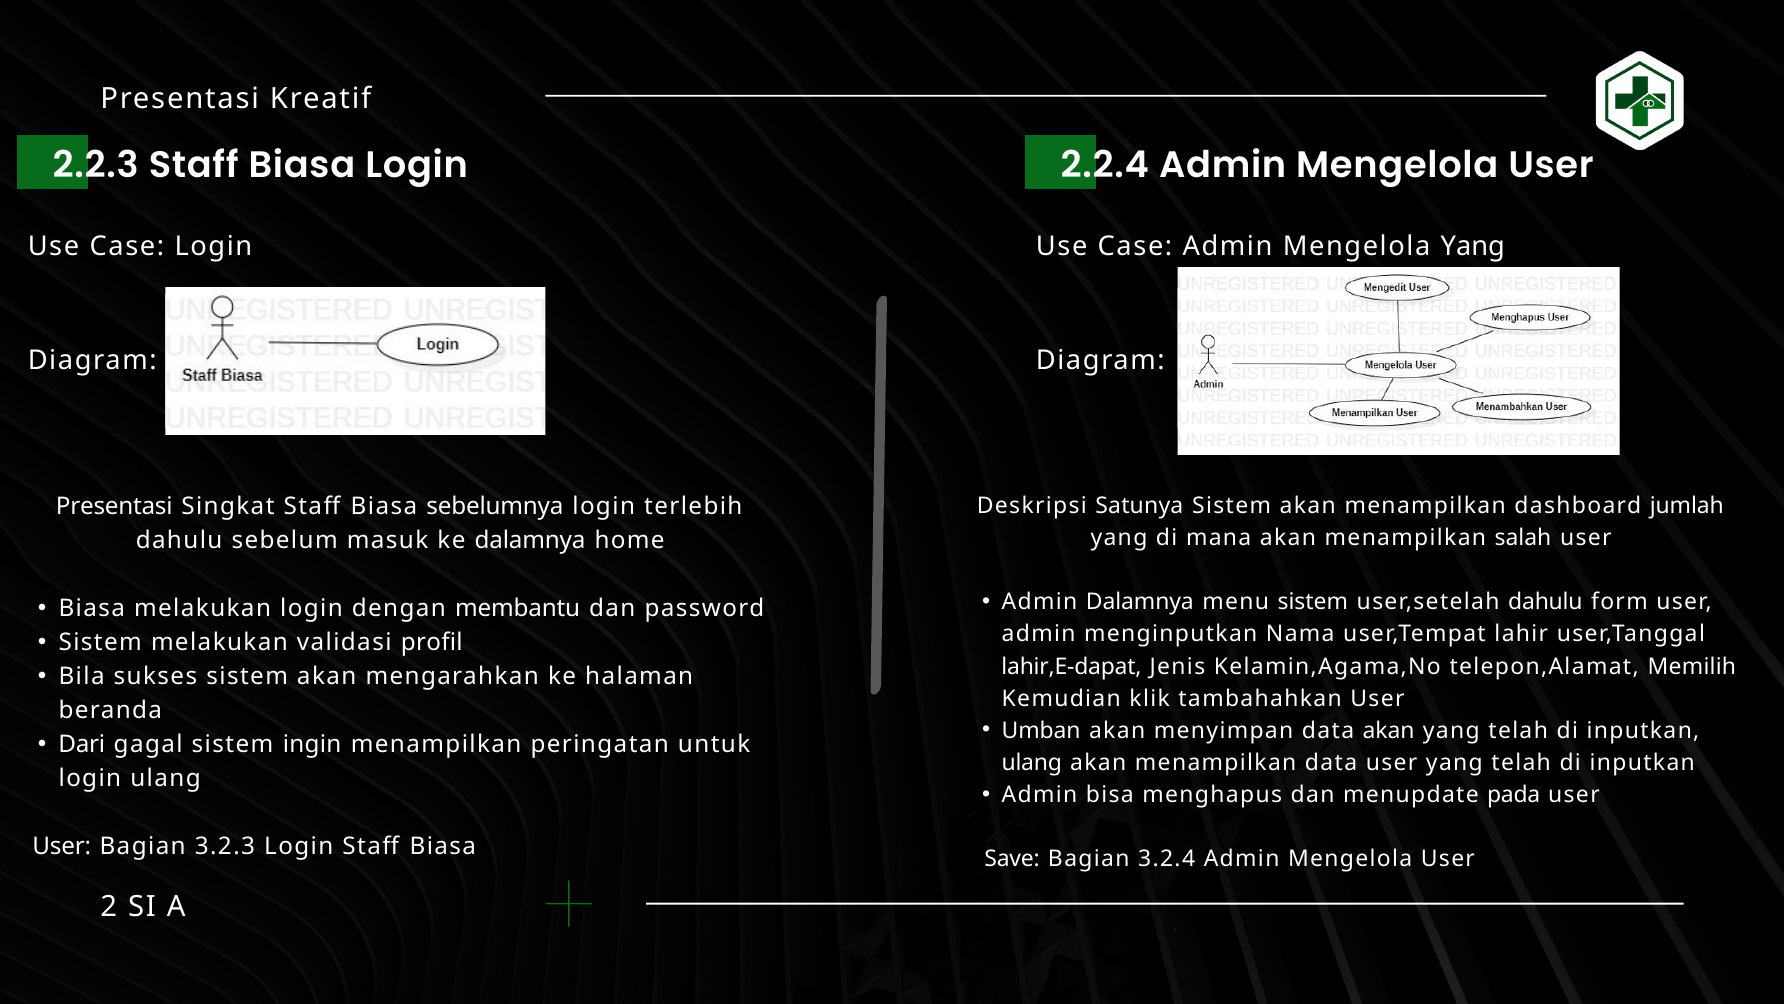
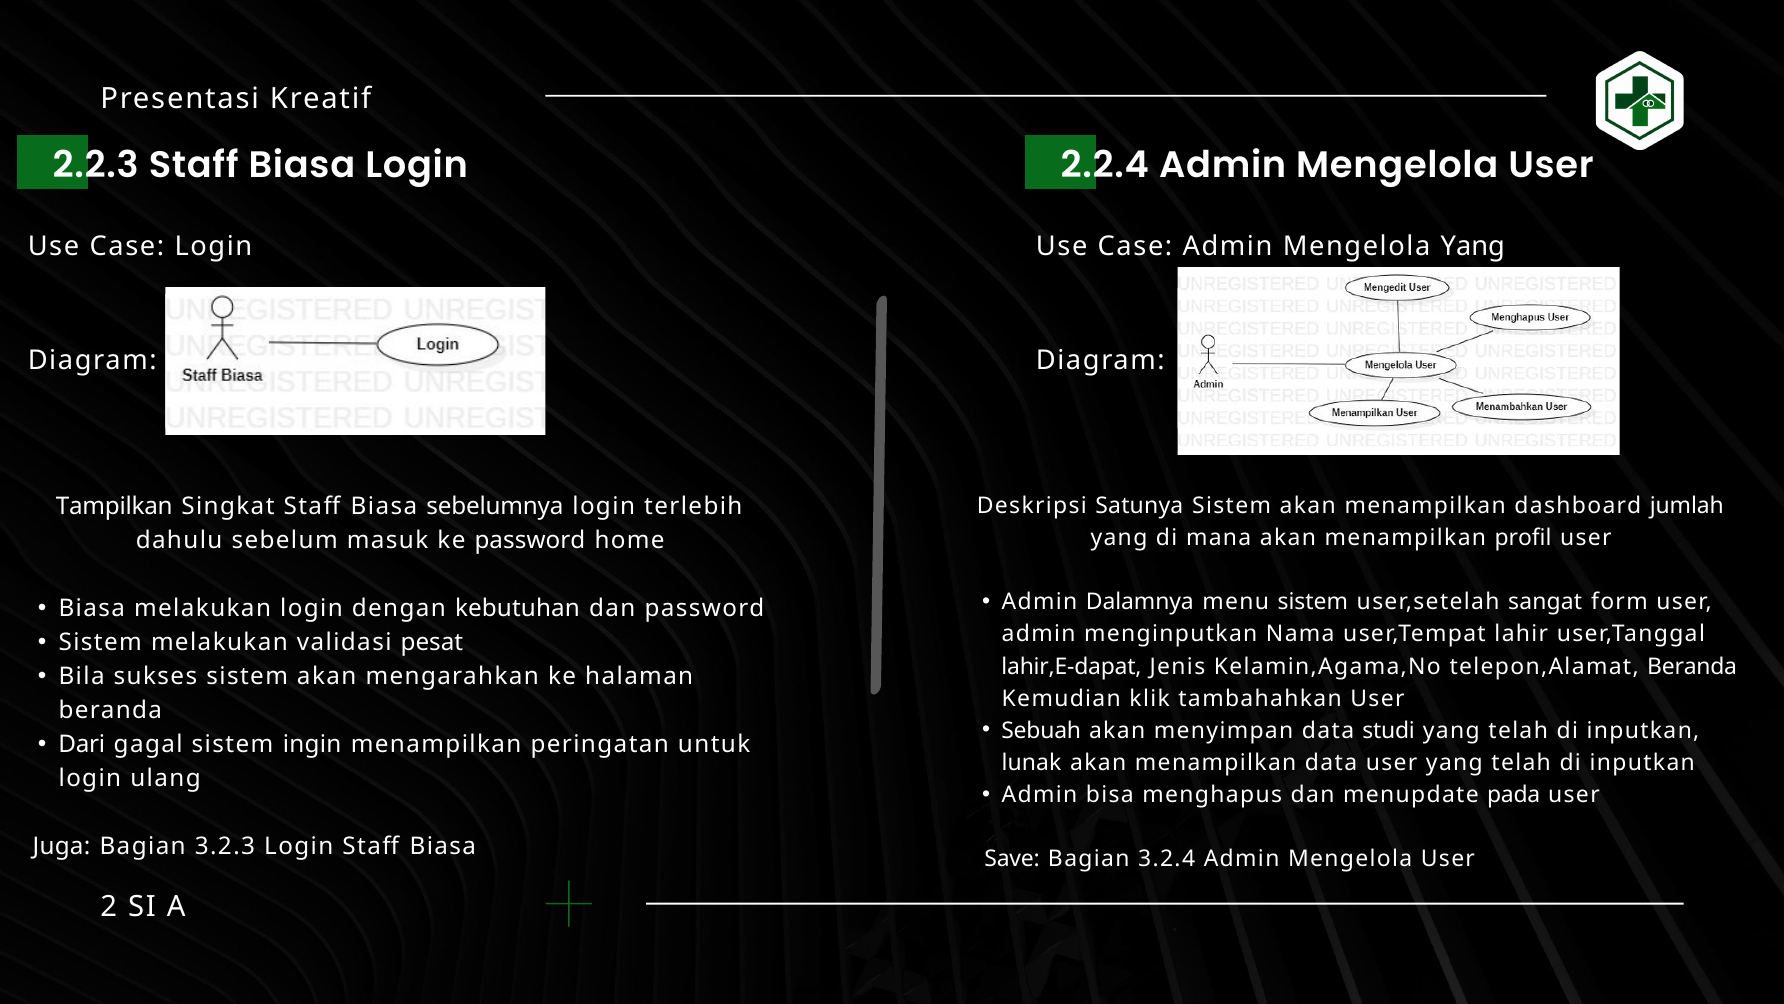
Presentasi: Presentasi -> Tampilkan (114, 507)
salah: salah -> profil (1523, 538)
ke dalamnya: dalamnya -> password (530, 541)
user,setelah dahulu: dahulu -> sangat (1545, 602)
membantu: membantu -> kebutuhan (517, 608)
profil: profil -> pesat (432, 642)
telepon,Alamat Memilih: Memilih -> Beranda (1692, 666)
Umban: Umban -> Sebuah (1041, 730)
data akan: akan -> studi (1389, 730)
ulang: ulang -> lunak (1032, 763)
User: User -> Juga (62, 846)
